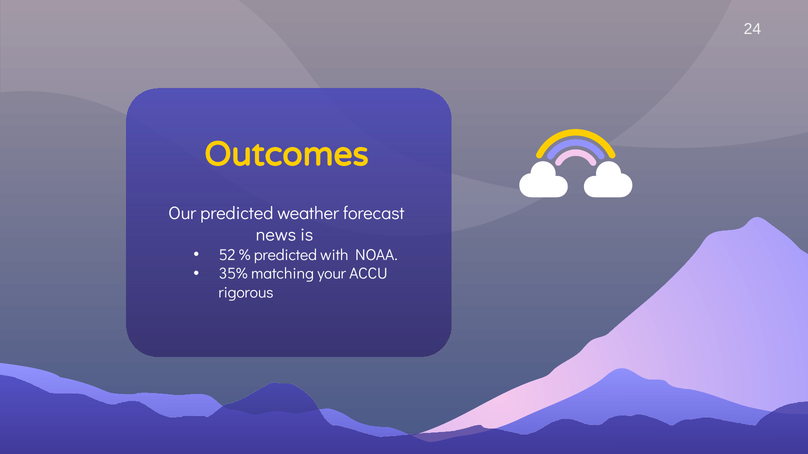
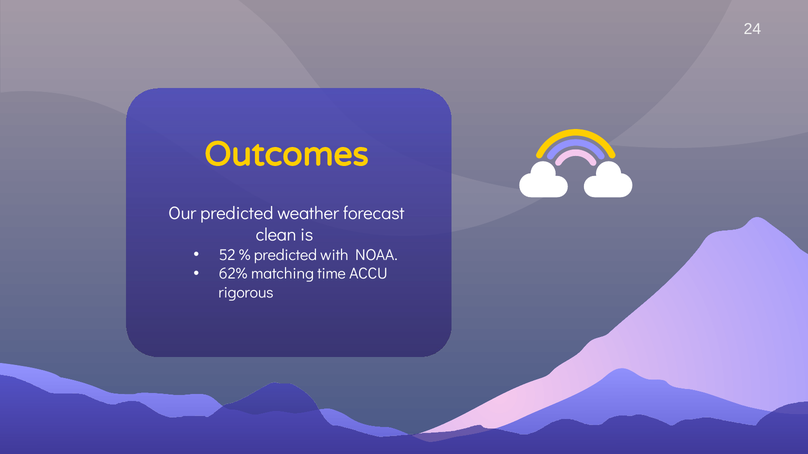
news: news -> clean (276, 235)
35%: 35% -> 62% (233, 274)
your: your -> time (332, 274)
